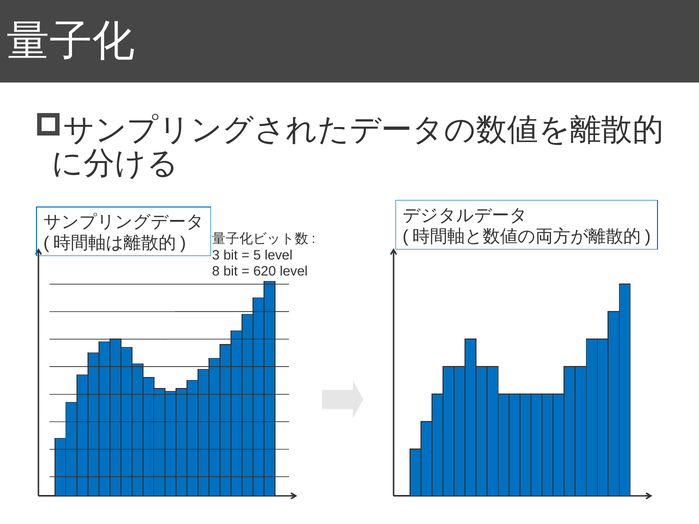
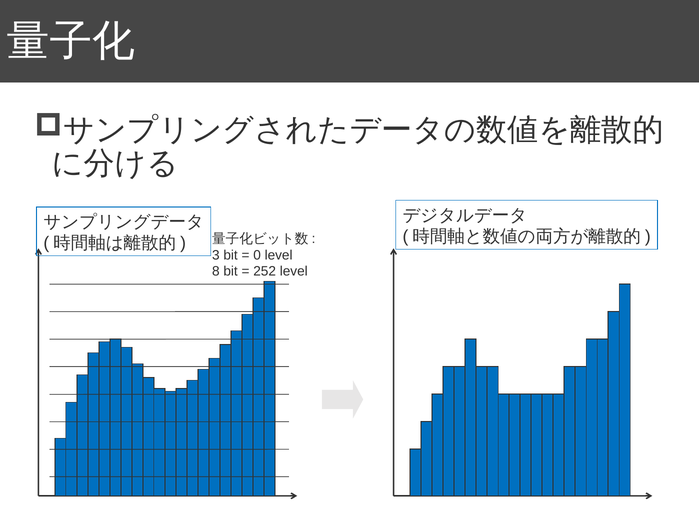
5: 5 -> 0 (257, 255)
620: 620 -> 252 (265, 272)
